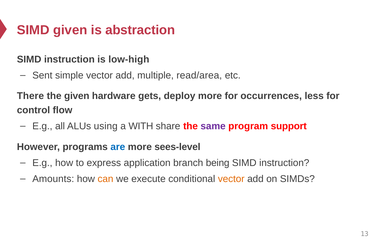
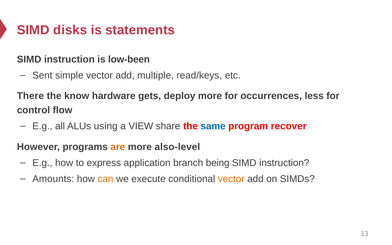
SIMD given: given -> disks (70, 30)
abstraction: abstraction -> statements (140, 30)
low-high: low-high -> low-been (129, 59)
read/area: read/area -> read/keys (199, 75)
the given: given -> know (77, 96)
WITH: WITH -> VIEW (141, 126)
same colour: purple -> blue (213, 126)
support: support -> recover (289, 126)
are colour: blue -> orange (118, 147)
sees-level: sees-level -> also-level (177, 147)
